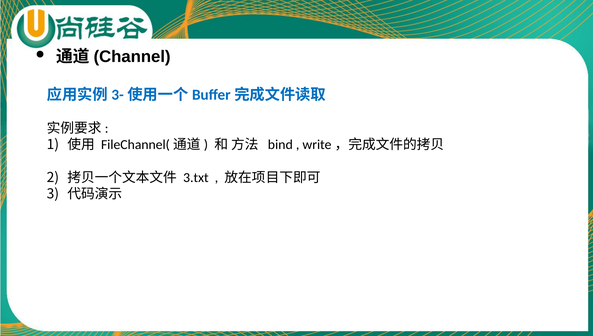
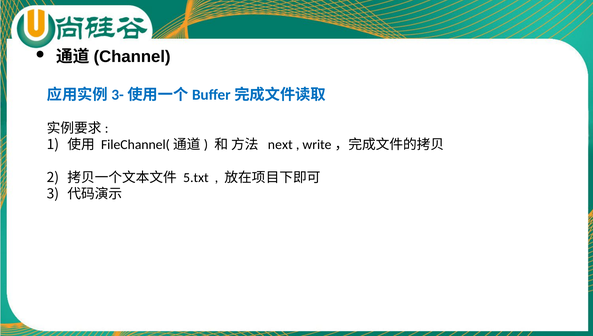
bind: bind -> next (280, 145)
3.txt: 3.txt -> 5.txt (196, 178)
